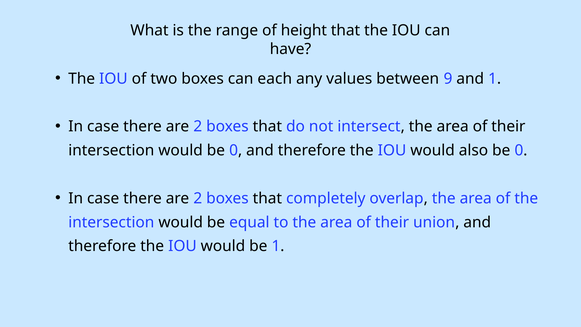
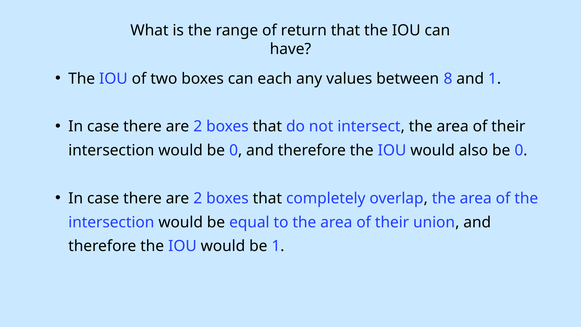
height: height -> return (304, 30)
9: 9 -> 8 (448, 79)
